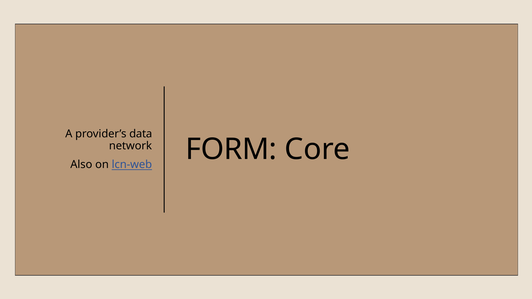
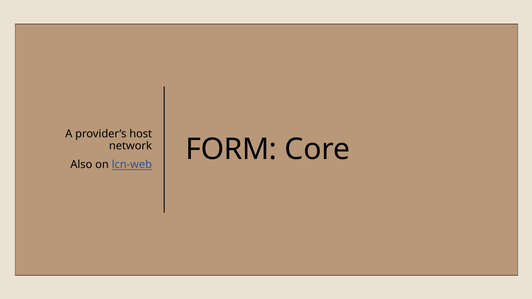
data: data -> host (141, 134)
